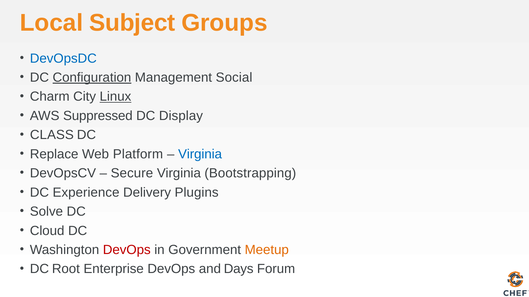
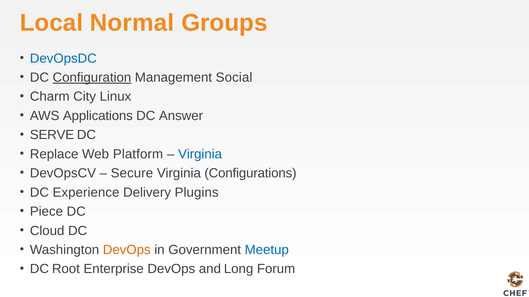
Subject: Subject -> Normal (132, 23)
Linux underline: present -> none (115, 97)
Suppressed: Suppressed -> Applications (98, 116)
Display: Display -> Answer (181, 116)
CLASS: CLASS -> SERVE (52, 135)
Bootstrapping: Bootstrapping -> Configurations (250, 174)
Solve: Solve -> Piece (46, 212)
DevOps colour: red -> orange (127, 250)
Meetup colour: orange -> blue (267, 250)
Days: Days -> Long (239, 269)
